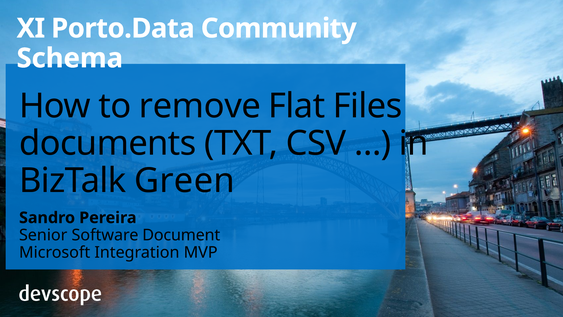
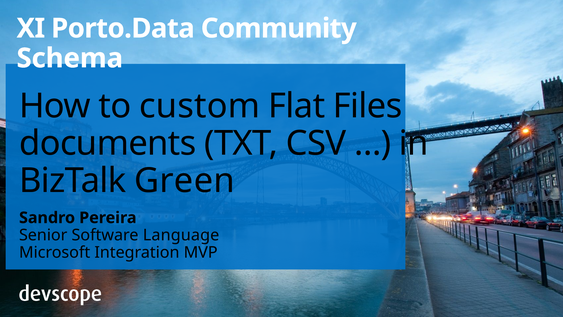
remove: remove -> custom (200, 106)
Document: Document -> Language (181, 235)
